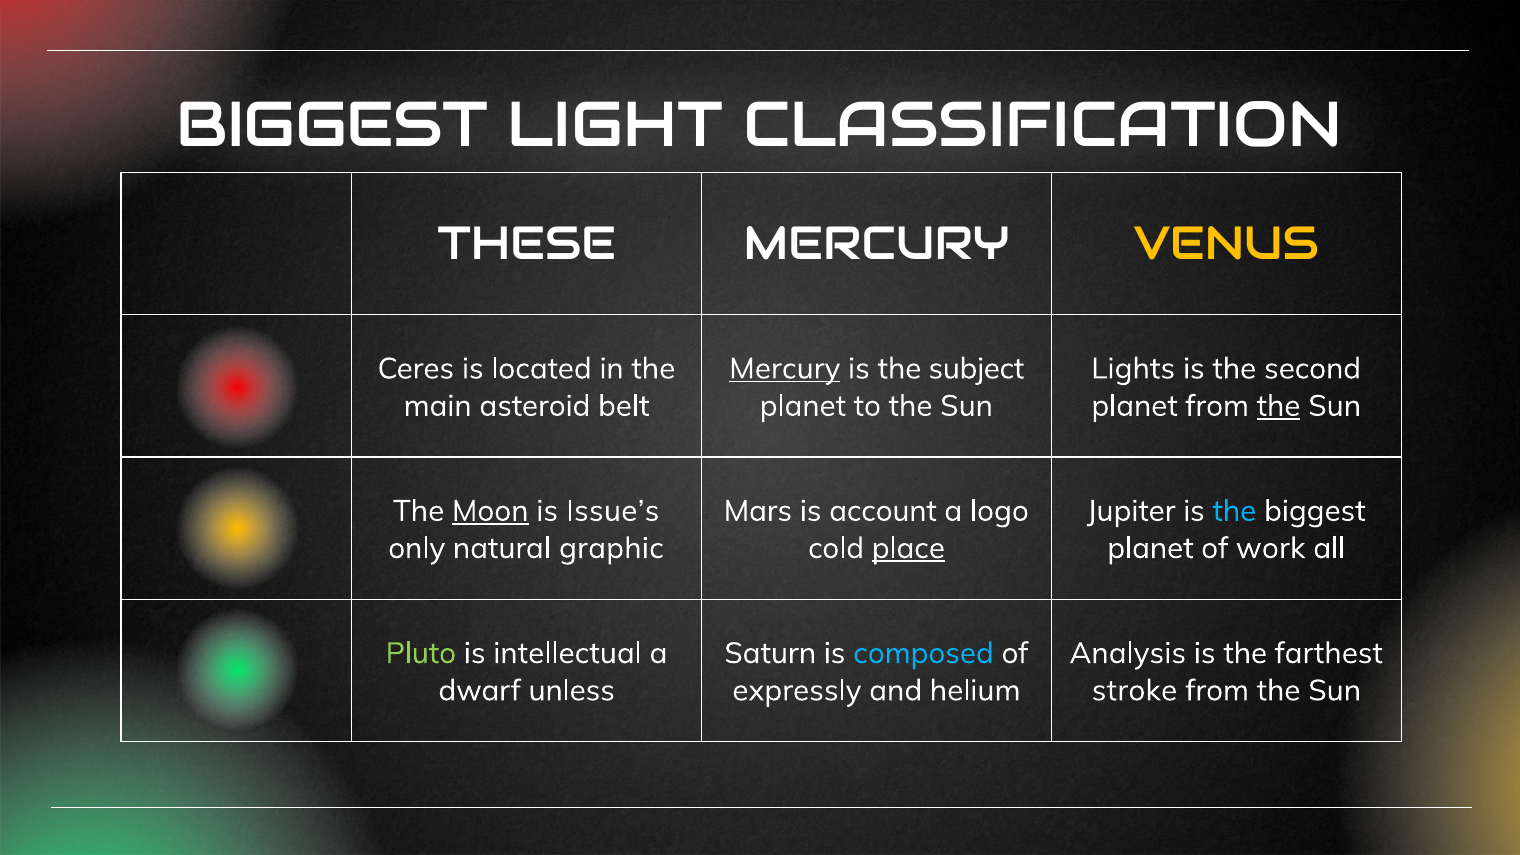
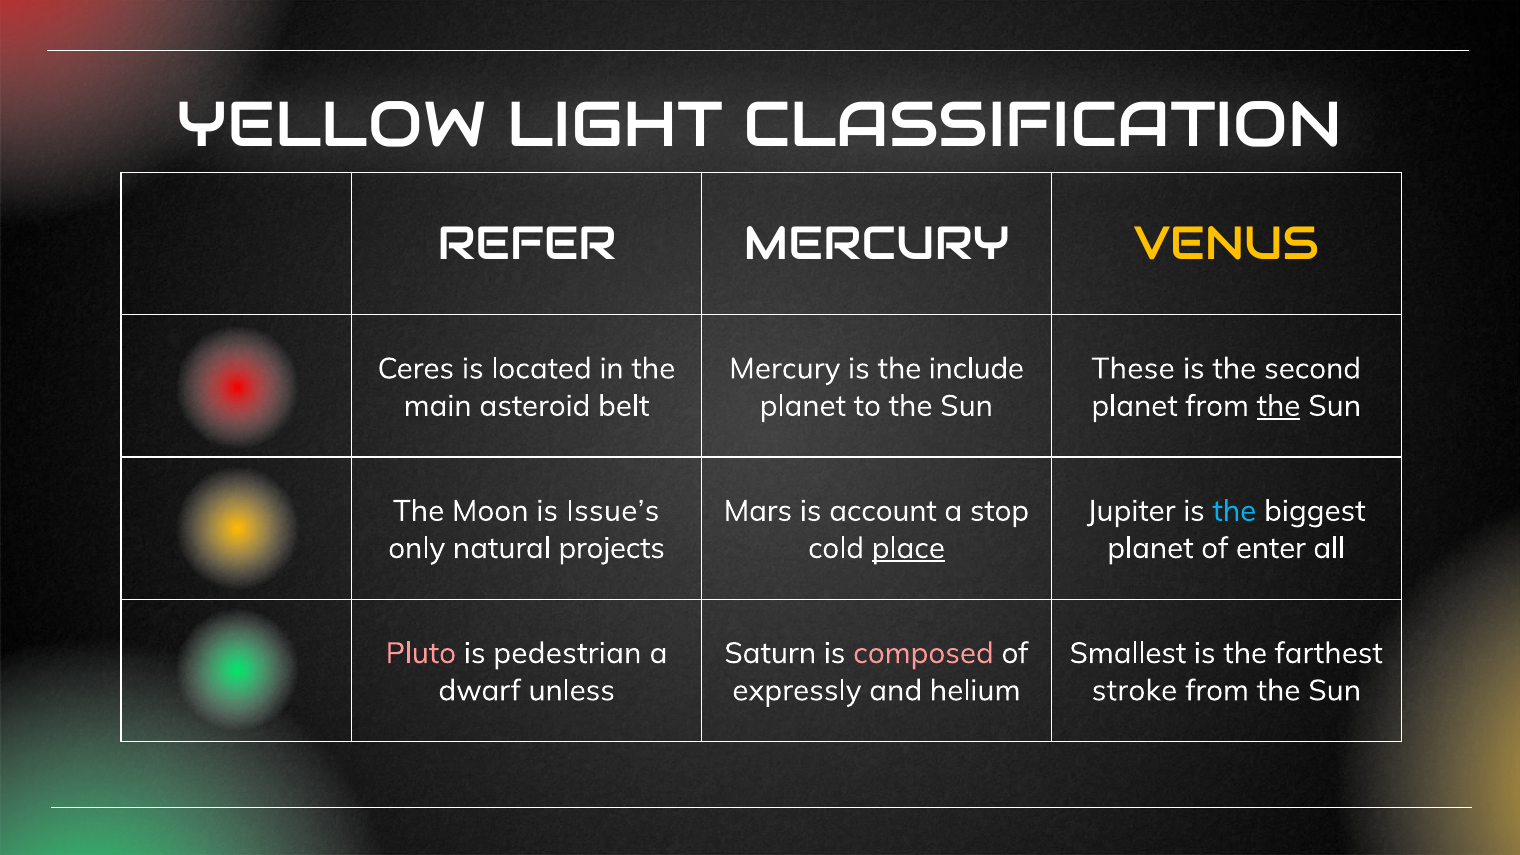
BIGGEST: BIGGEST -> YELLOW (332, 126)
THESE: THESE -> REFER (527, 245)
Mercury underline: present -> none (785, 369)
subject: subject -> include (976, 369)
Lights: Lights -> These (1133, 369)
Moon underline: present -> none (490, 511)
logo: logo -> stop (999, 511)
graphic: graphic -> projects (612, 548)
work: work -> enter (1271, 548)
Pluto colour: light green -> pink (421, 653)
intellectual: intellectual -> pedestrian (567, 653)
composed colour: light blue -> pink (923, 653)
Analysis: Analysis -> Smallest (1128, 653)
